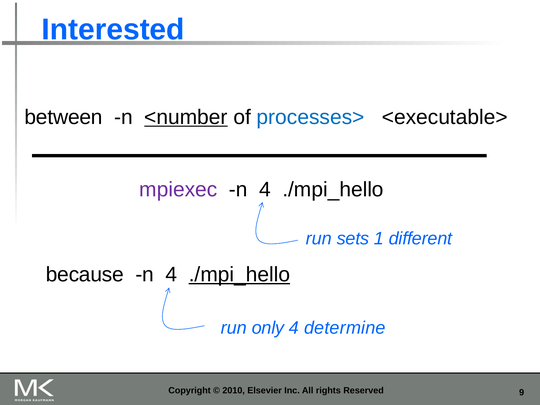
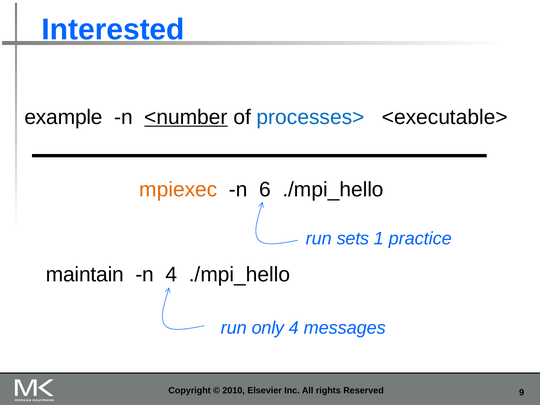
between: between -> example (64, 117)
mpiexec colour: purple -> orange (178, 189)
4: 4 -> 6 (265, 189)
different: different -> practice (420, 238)
because: because -> maintain (85, 275)
./mpi_hello underline: present -> none (239, 275)
determine: determine -> messages (345, 328)
